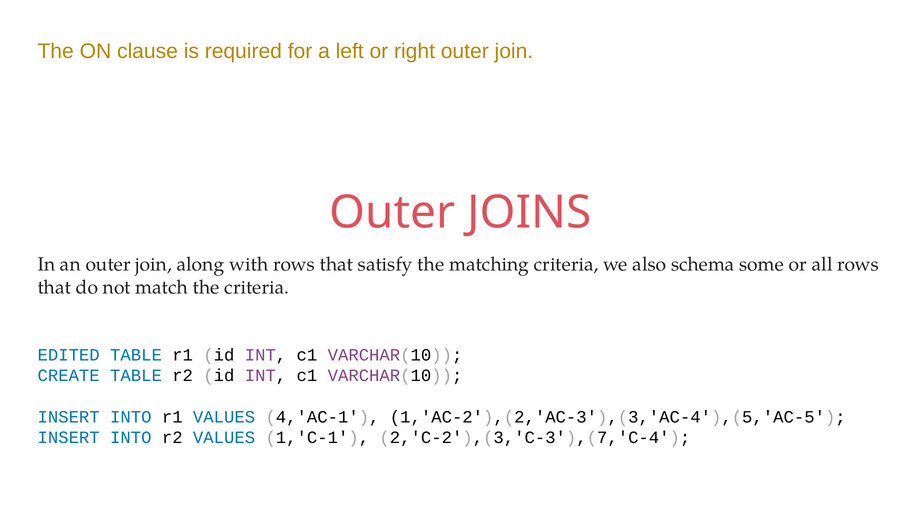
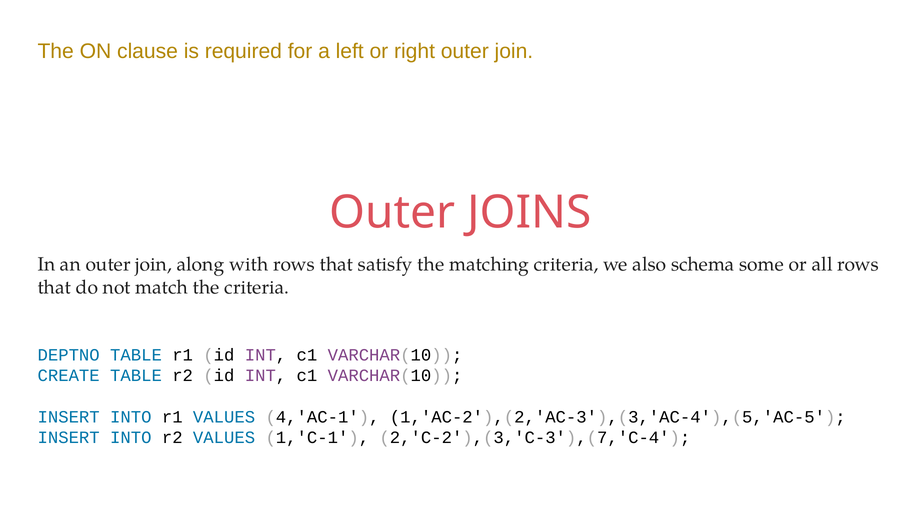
EDITED: EDITED -> DEPTNO (69, 355)
